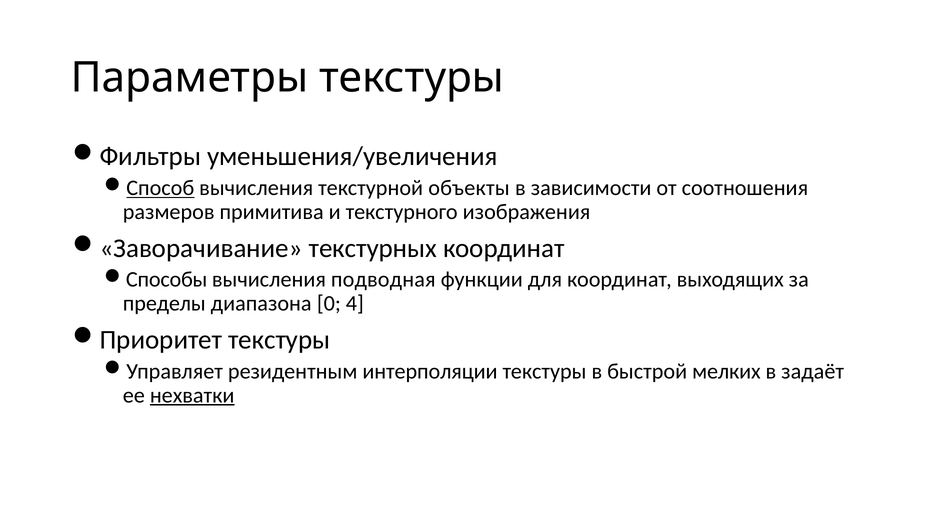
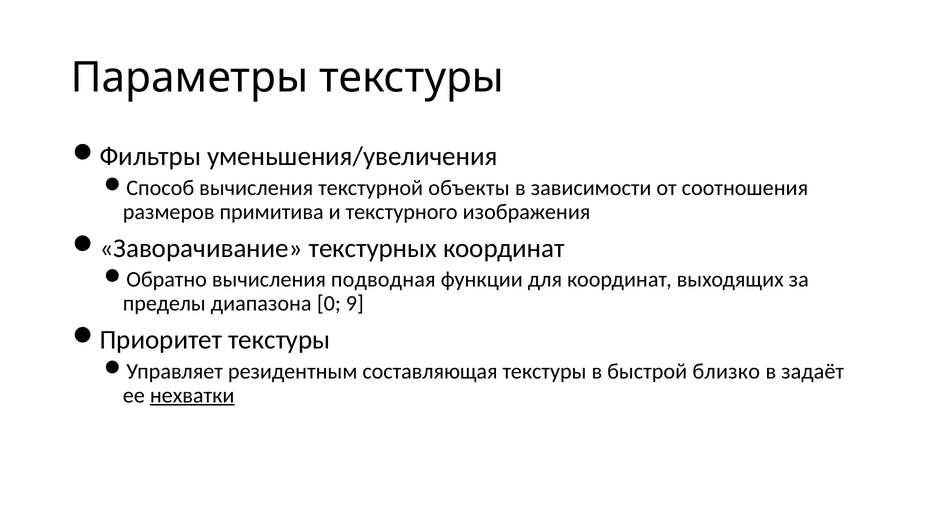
Способ underline: present -> none (160, 188)
Способы: Способы -> Обратно (167, 280)
4: 4 -> 9 (355, 304)
интерполяции: интерполяции -> составляющая (430, 372)
мелких: мелких -> близко (726, 372)
